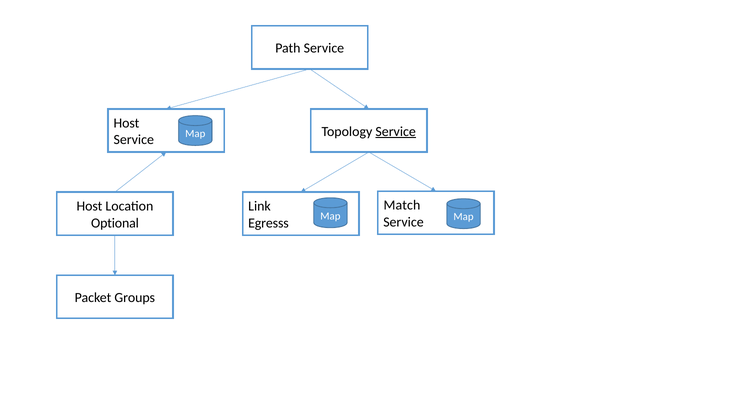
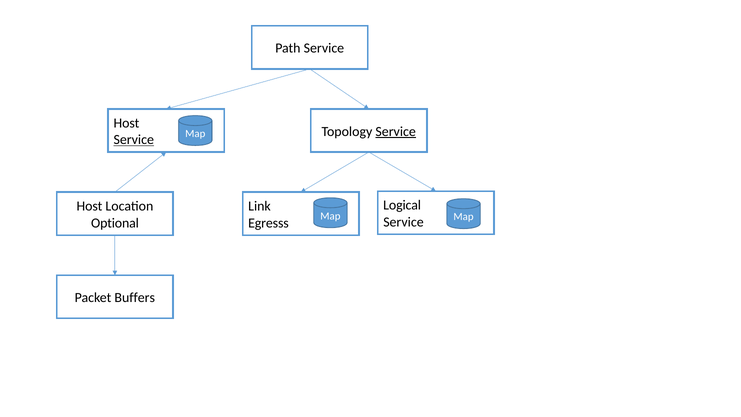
Service underline: none -> present (134, 140)
Match: Match -> Logical (402, 205)
Groups: Groups -> Buffers (135, 298)
